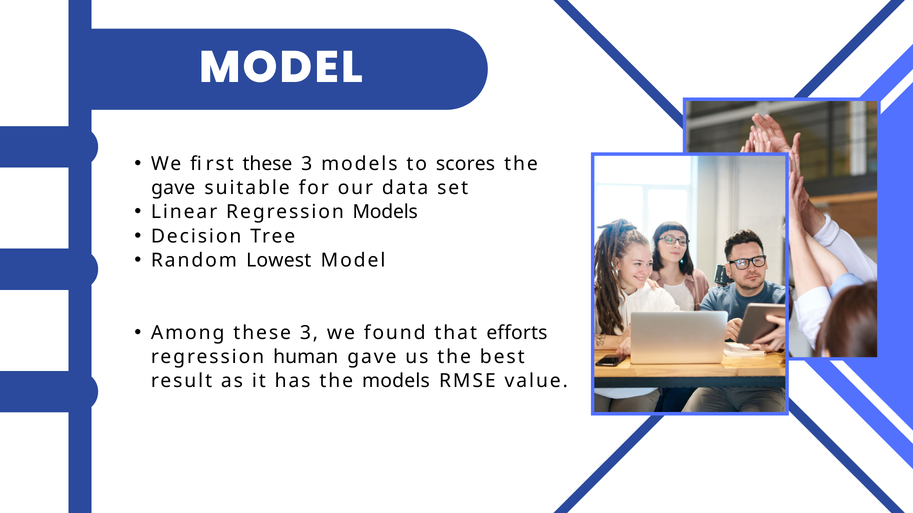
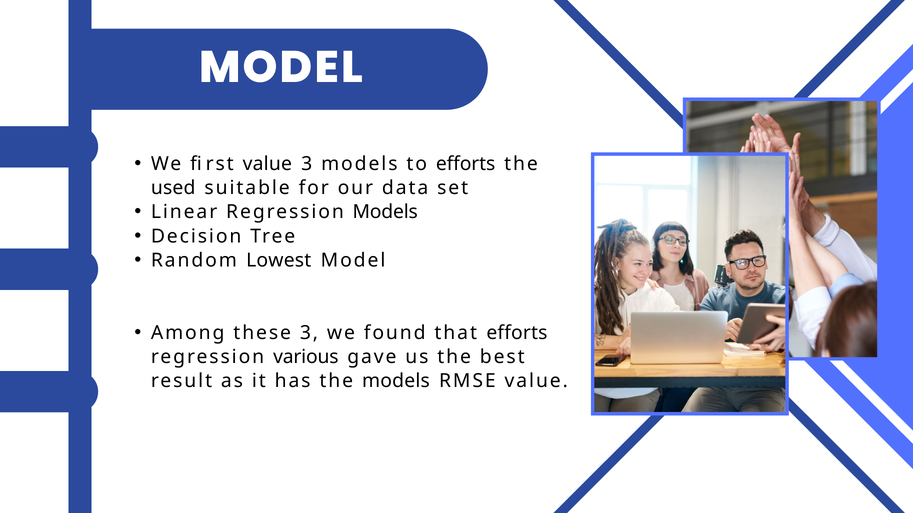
first these: these -> value (267, 164)
to scores: scores -> efforts (466, 164)
gave: gave -> used (173, 188)
human: human -> various (306, 357)
